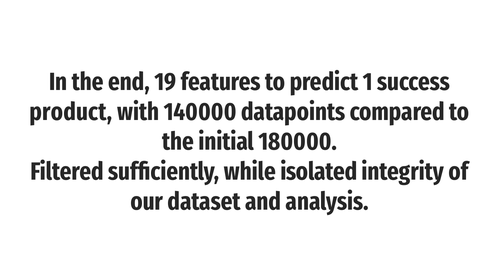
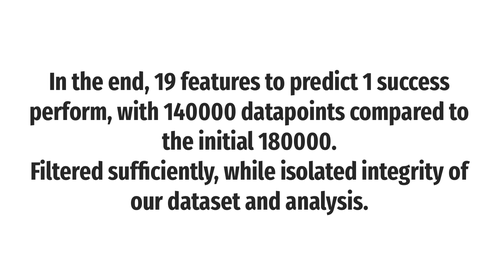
product: product -> perform (71, 112)
